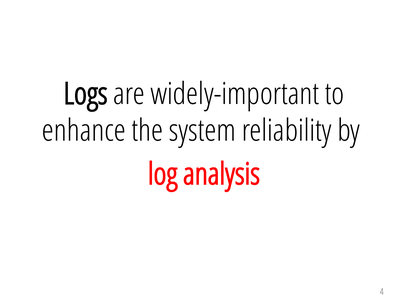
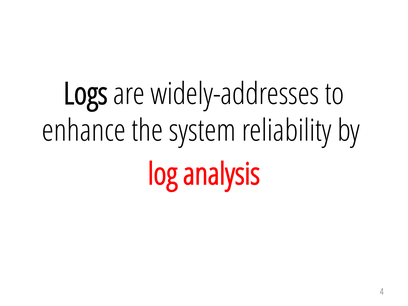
widely-important: widely-important -> widely-addresses (235, 94)
